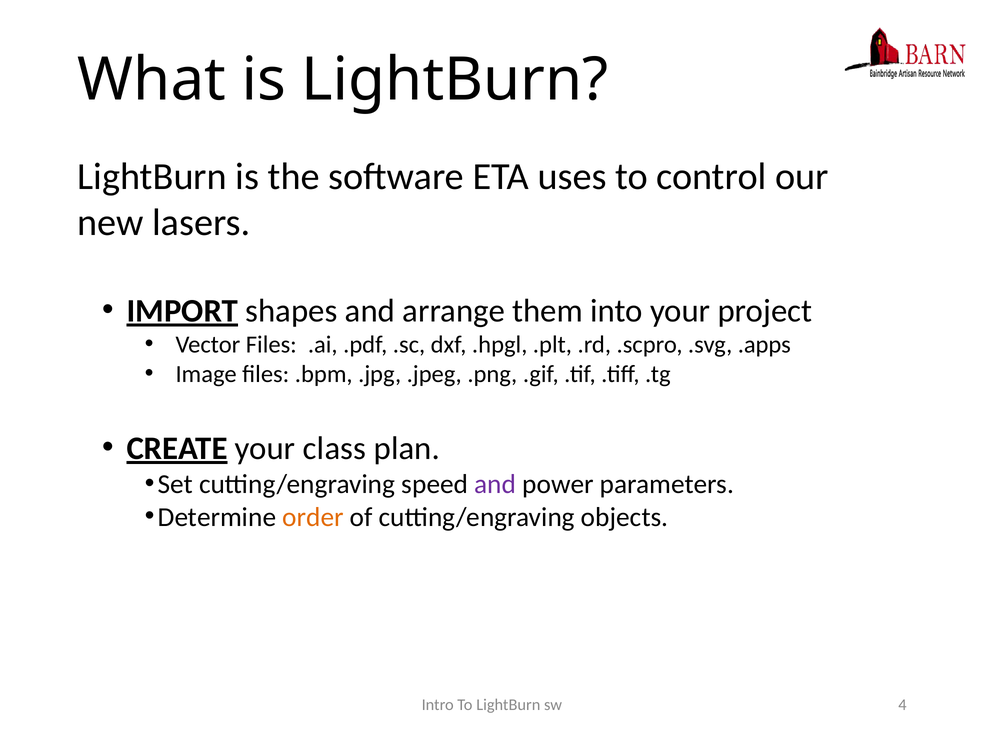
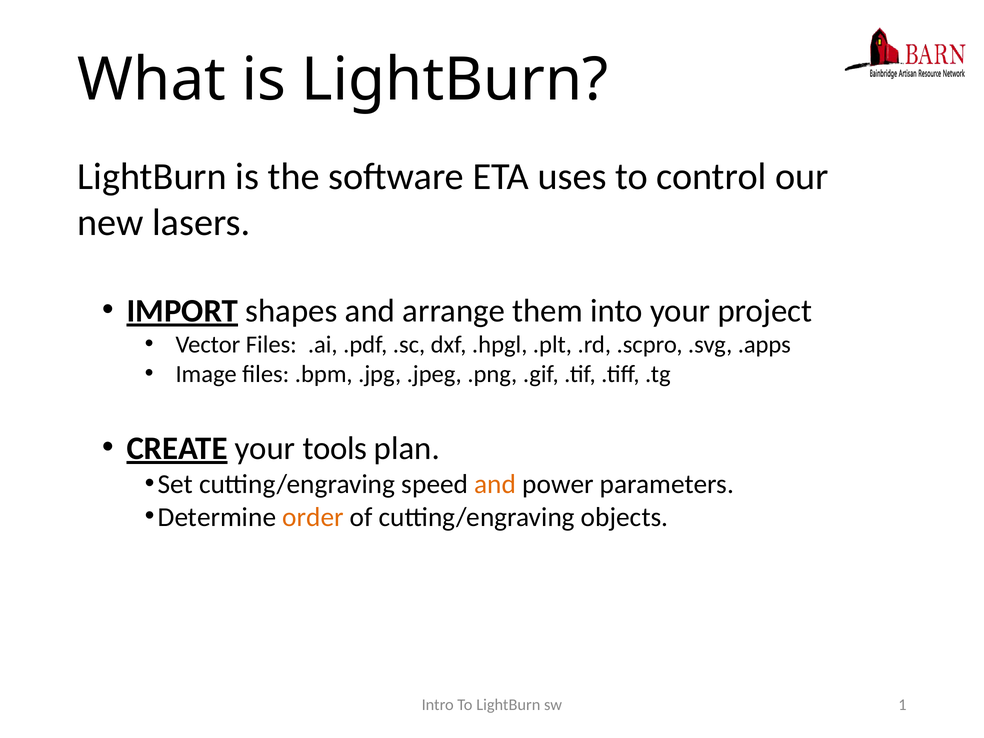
class: class -> tools (335, 448)
and colour: purple -> orange (495, 484)
4: 4 -> 1 (902, 705)
